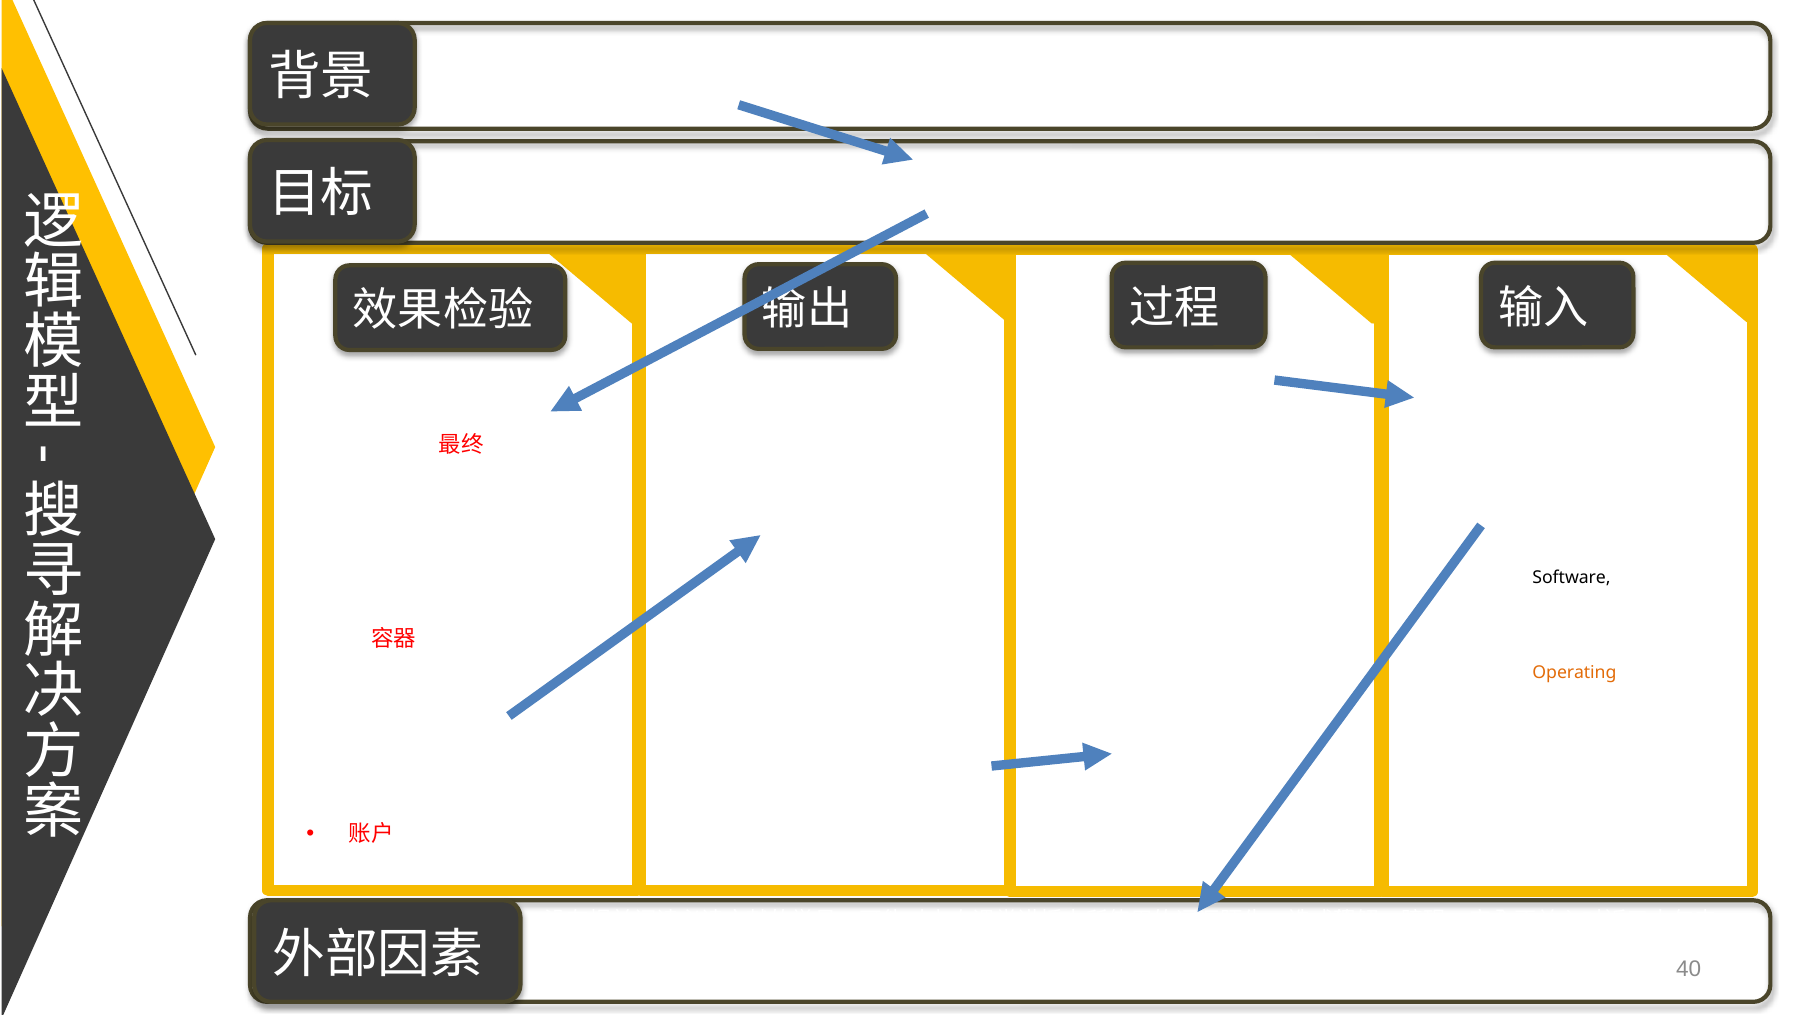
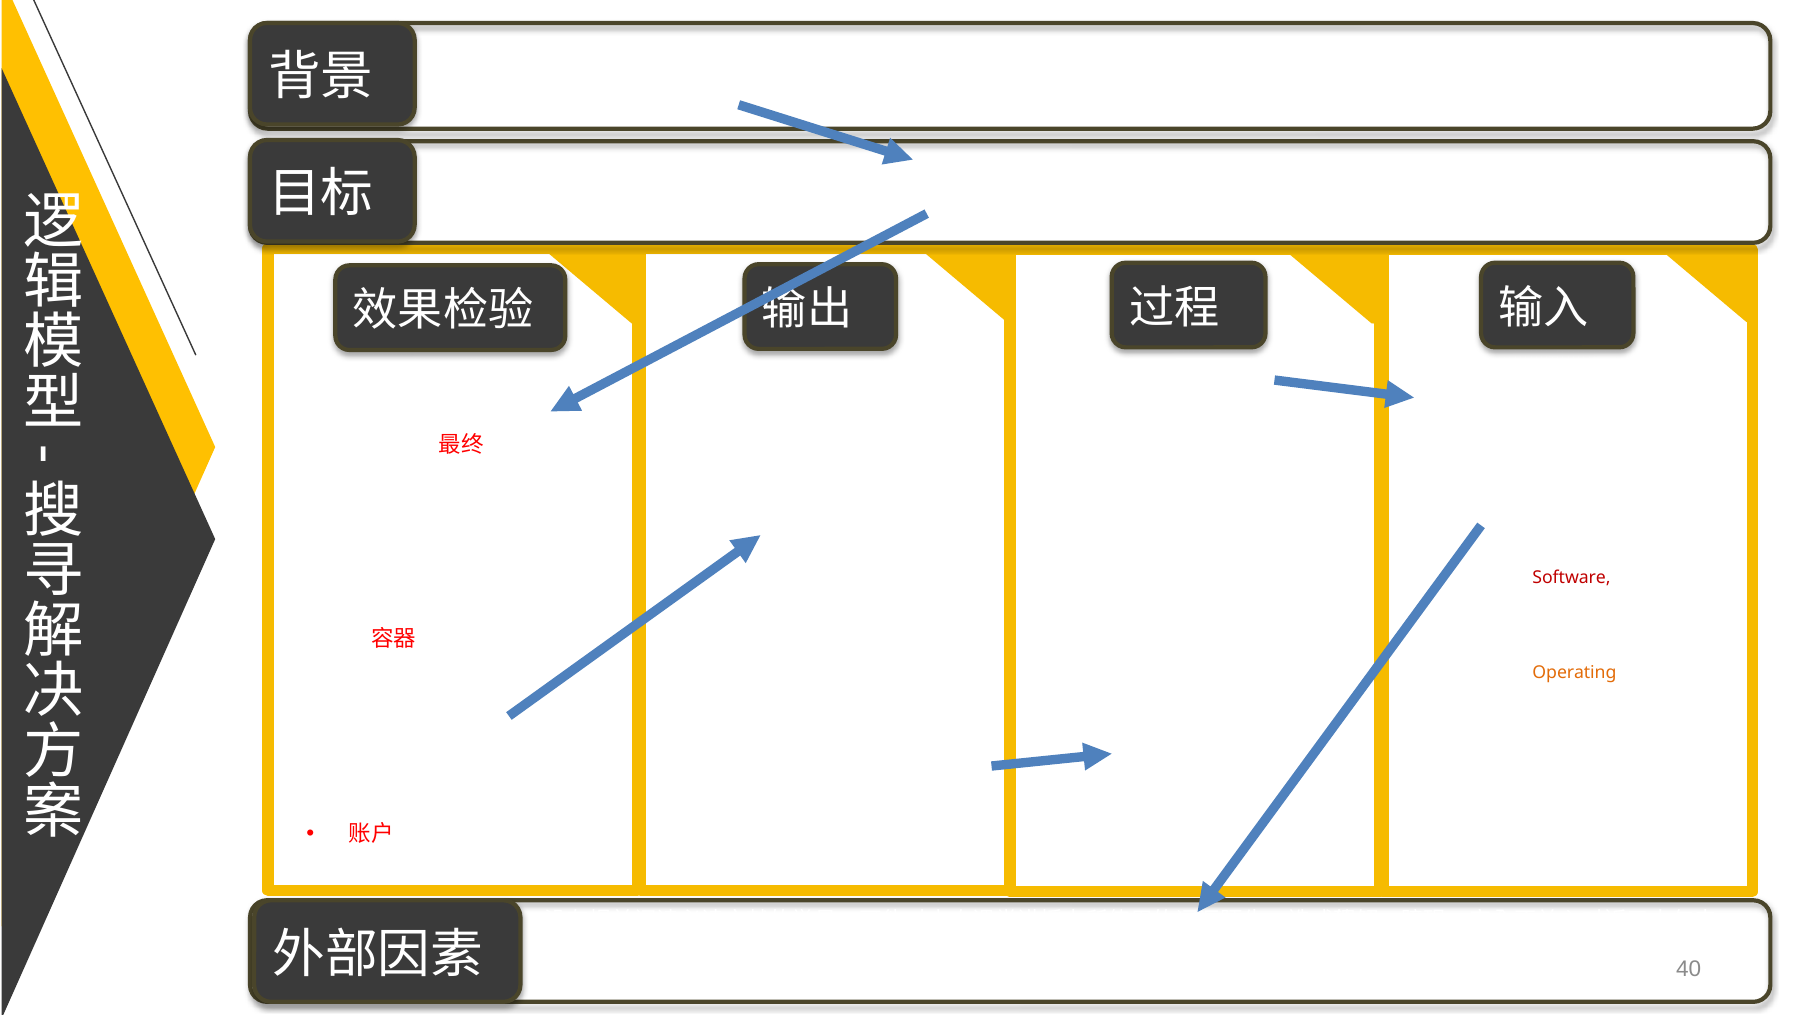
Software colour: black -> red (1572, 578)
